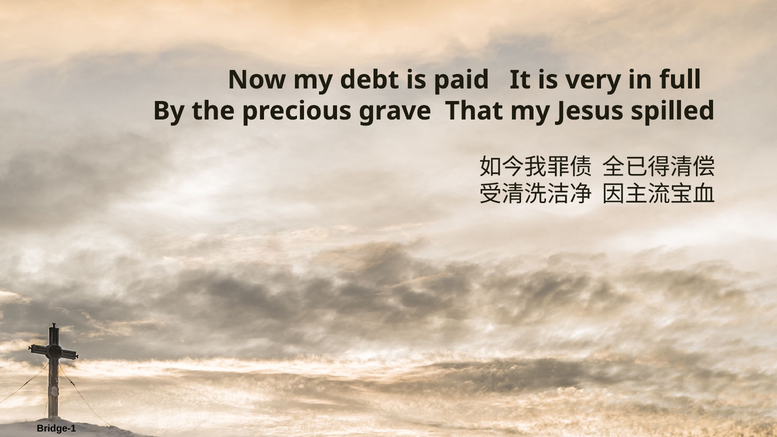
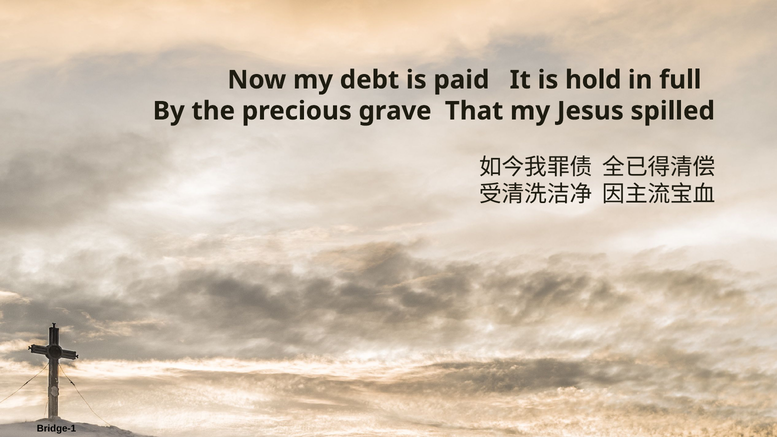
very: very -> hold (593, 80)
